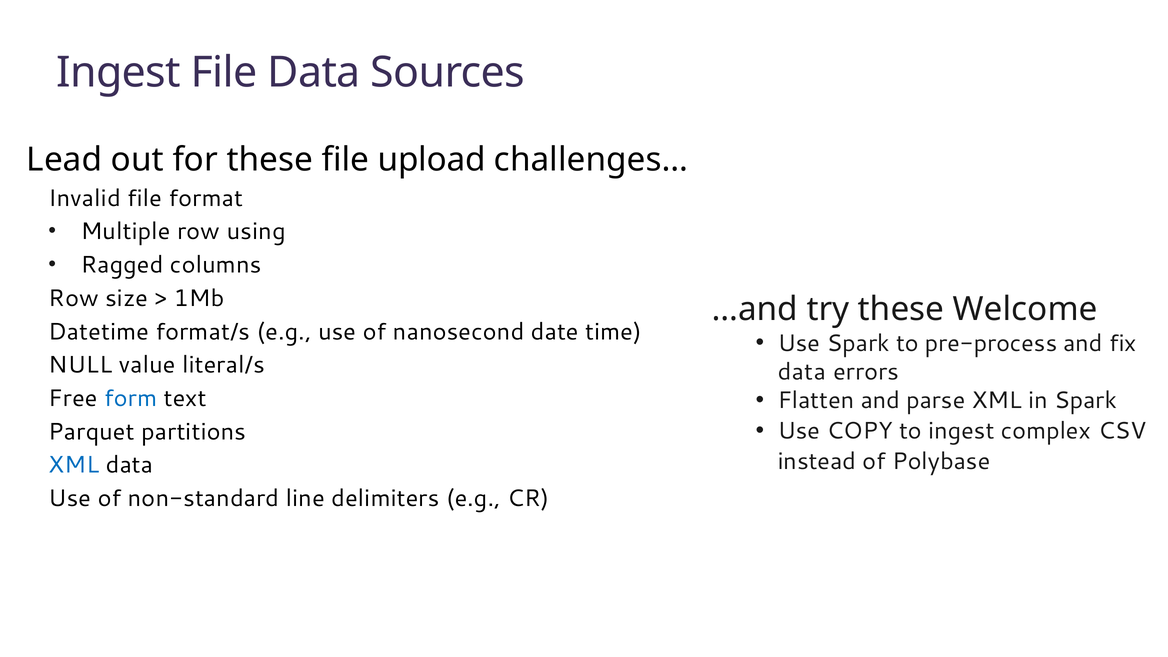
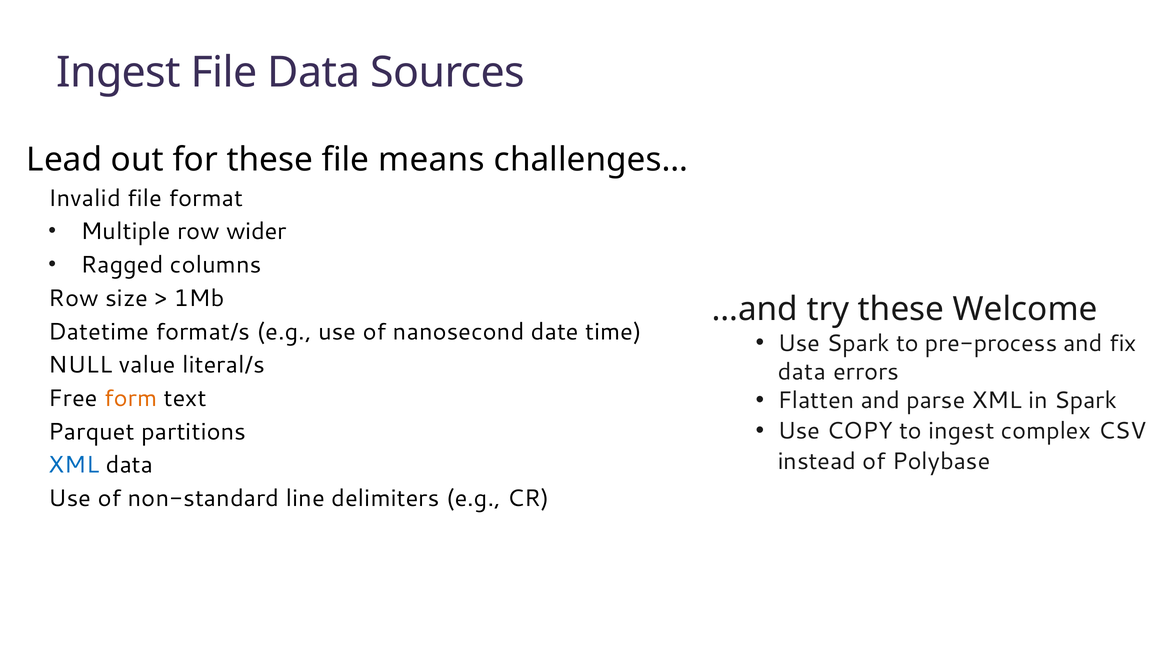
upload: upload -> means (431, 160)
using: using -> wider (256, 232)
form colour: blue -> orange (131, 398)
